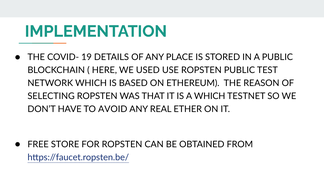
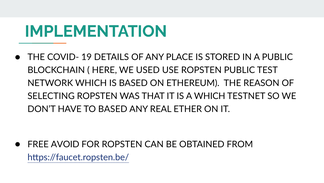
TO AVOID: AVOID -> BASED (113, 109)
STORE: STORE -> AVOID (65, 144)
